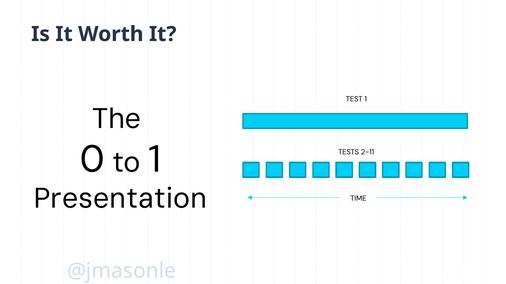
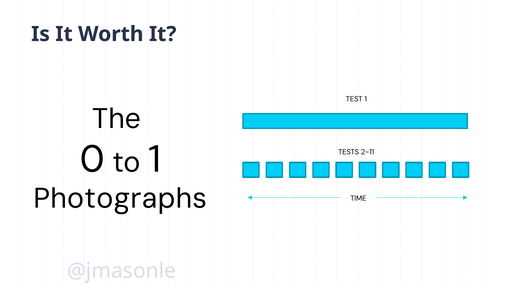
Presentation: Presentation -> Photographs (120, 199)
